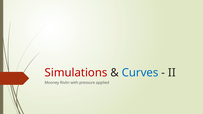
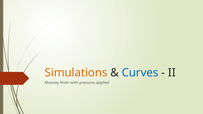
Simulations colour: red -> orange (76, 73)
